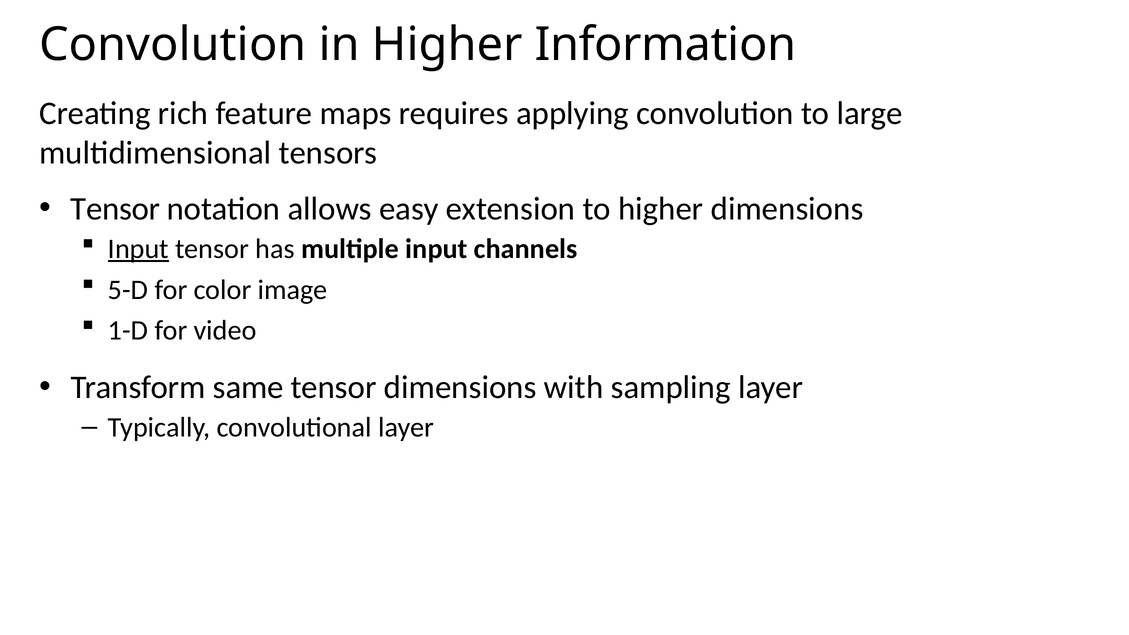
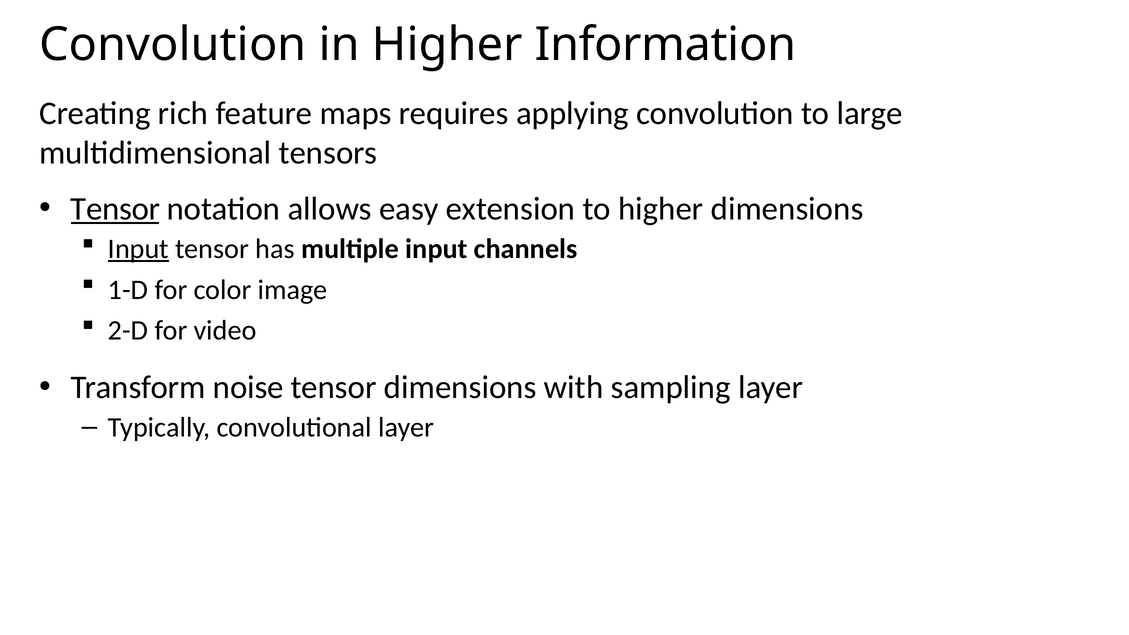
Tensor underline: none -> present (115, 209)
5-D: 5-D -> 1-D (128, 290)
1-D: 1-D -> 2-D (128, 331)
same: same -> noise (248, 388)
